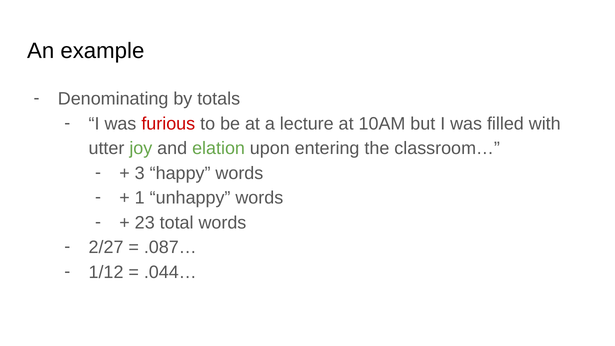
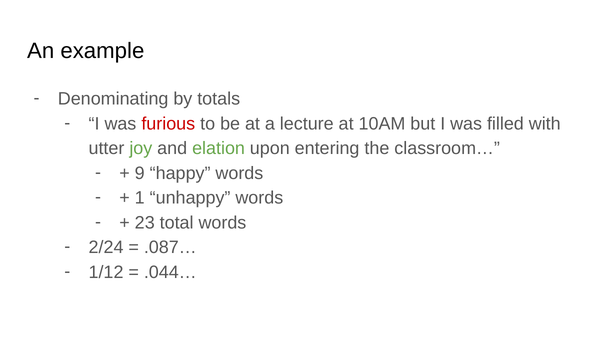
3: 3 -> 9 (140, 173)
2/27: 2/27 -> 2/24 (106, 247)
